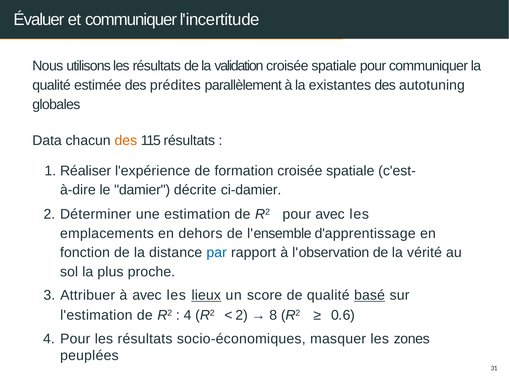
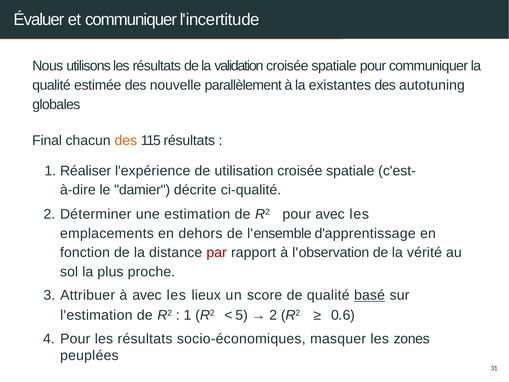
prédites: prédites -> nouvelle (175, 85)
Data: Data -> Final (47, 140)
formation: formation -> utilisation (244, 171)
ci-damier: ci-damier -> ci-qualité (251, 190)
par colour: blue -> red (217, 253)
lieux underline: present -> none (206, 295)
4: 4 -> 1 (188, 315)
2: 2 -> 5 (242, 315)
8: 8 -> 2 (273, 315)
